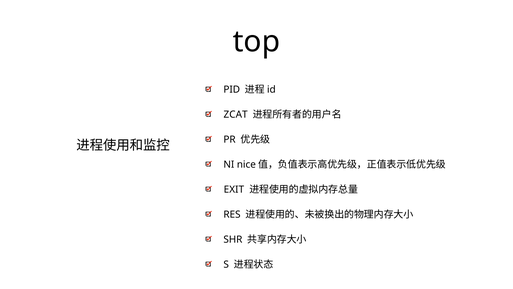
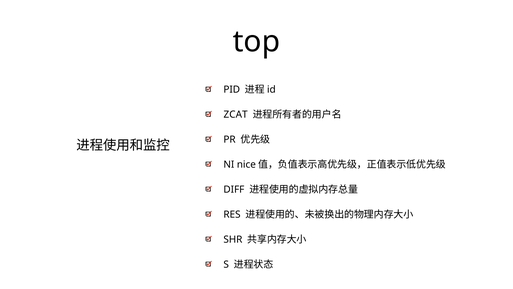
EXIT: EXIT -> DIFF (234, 189)
